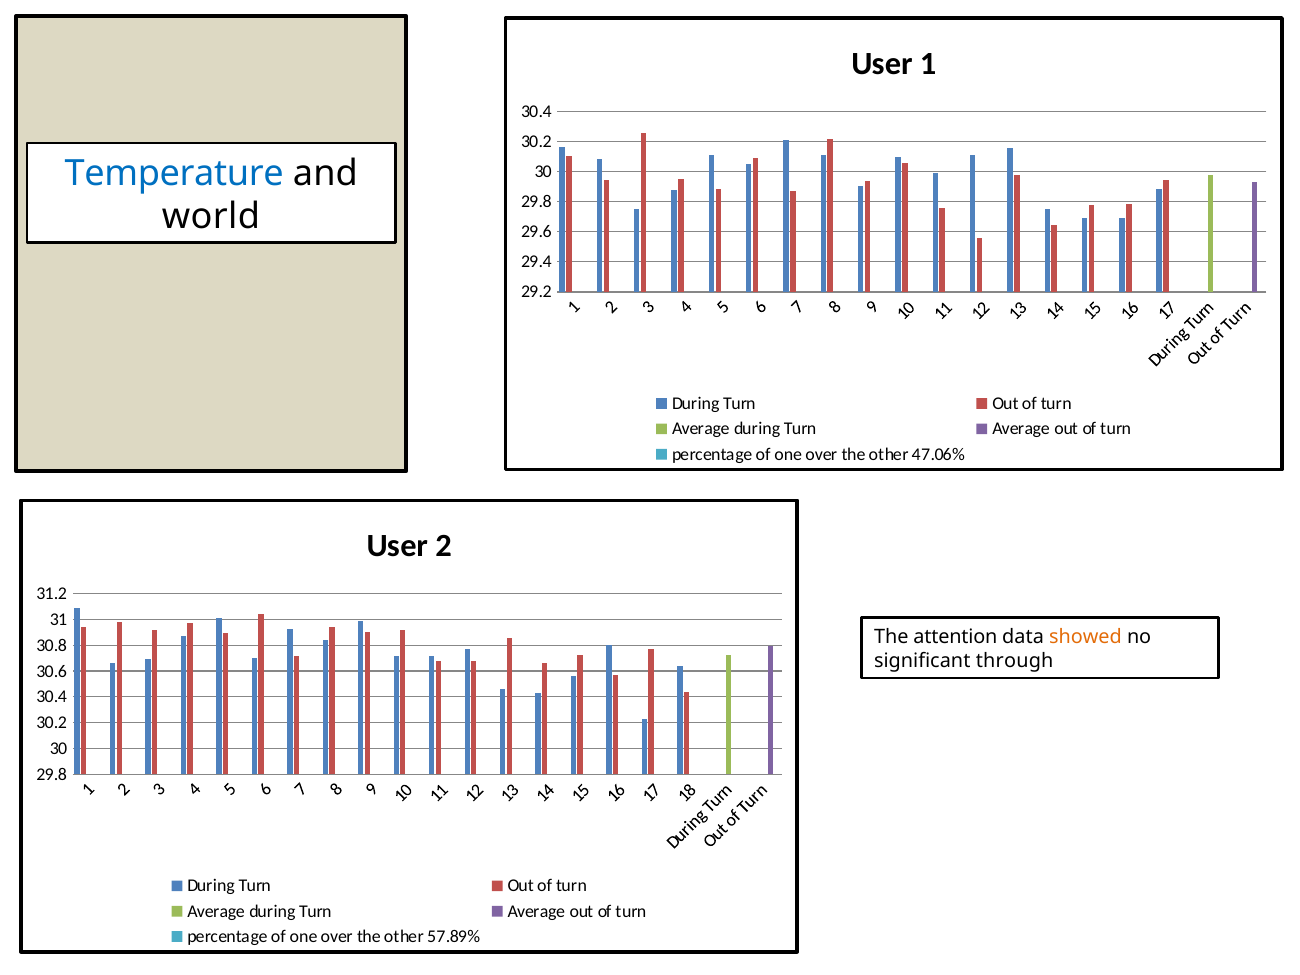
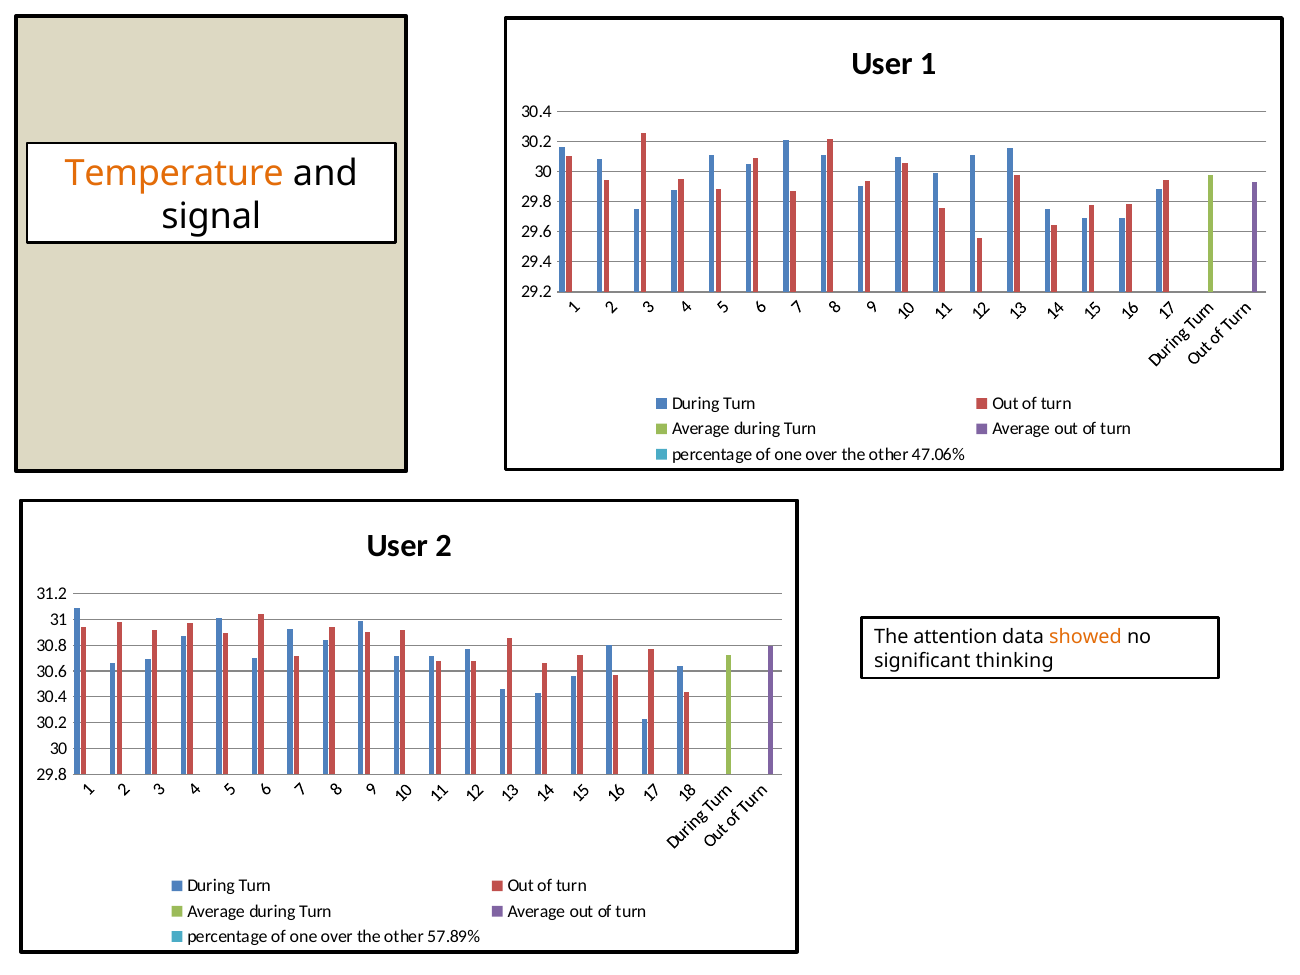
Temperature colour: blue -> orange (174, 174)
world: world -> signal (211, 217)
through: through -> thinking (1015, 661)
